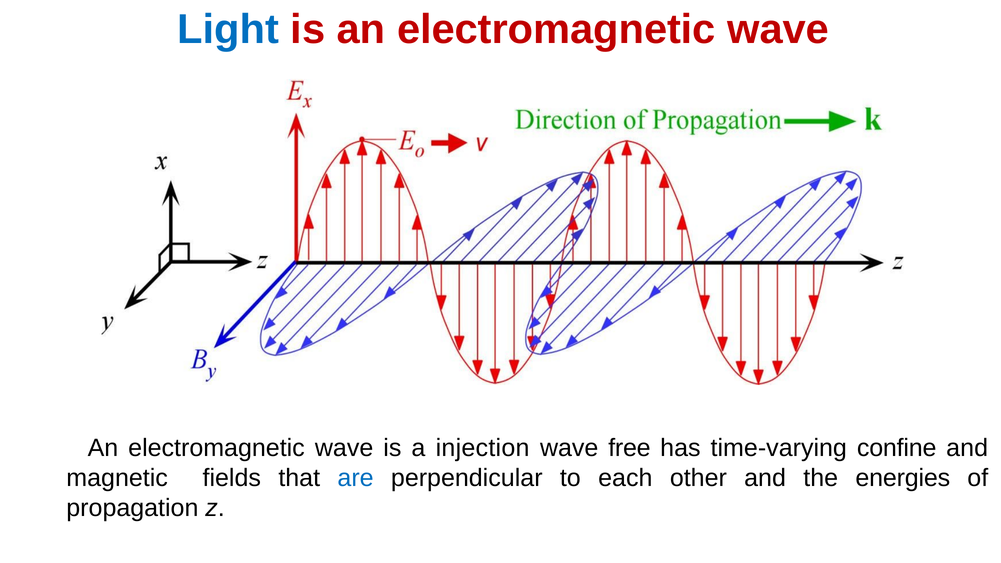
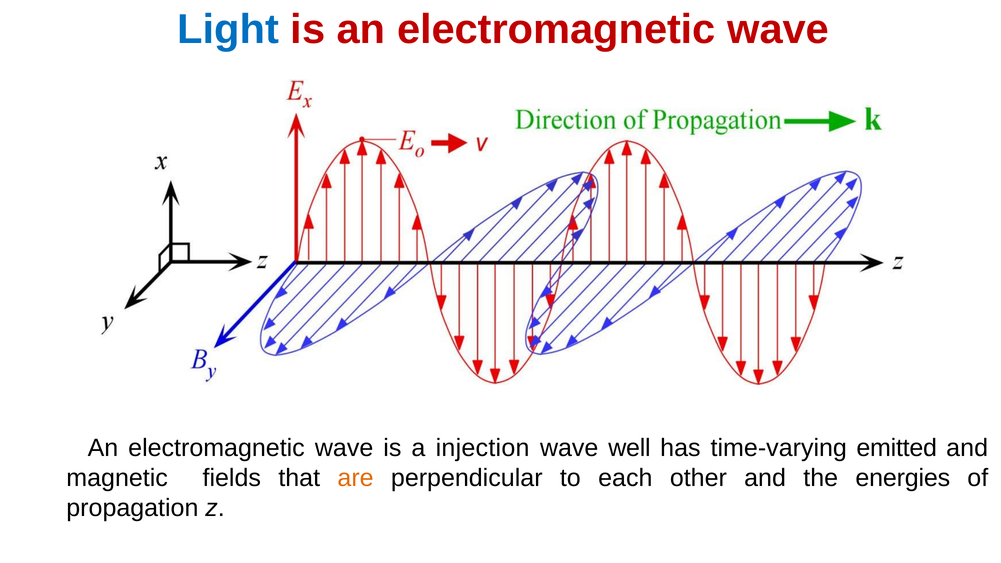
free: free -> well (629, 448)
confine: confine -> emitted (897, 448)
are colour: blue -> orange (356, 478)
